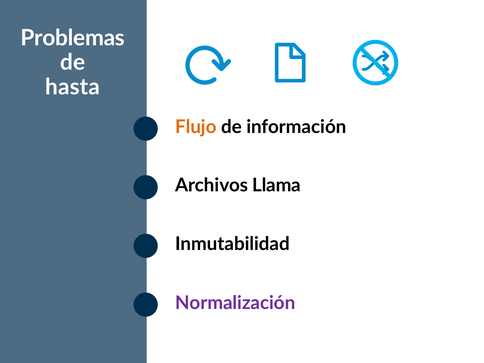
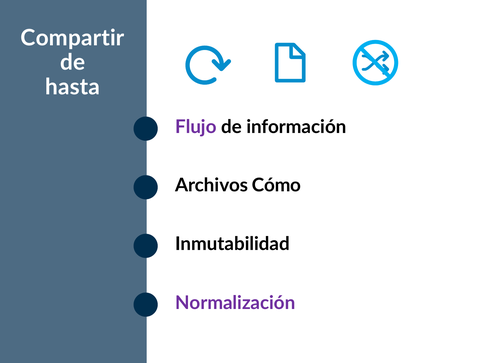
Problemas: Problemas -> Compartir (72, 38)
Flujo colour: orange -> purple (196, 127)
Llama: Llama -> Cómo (276, 185)
